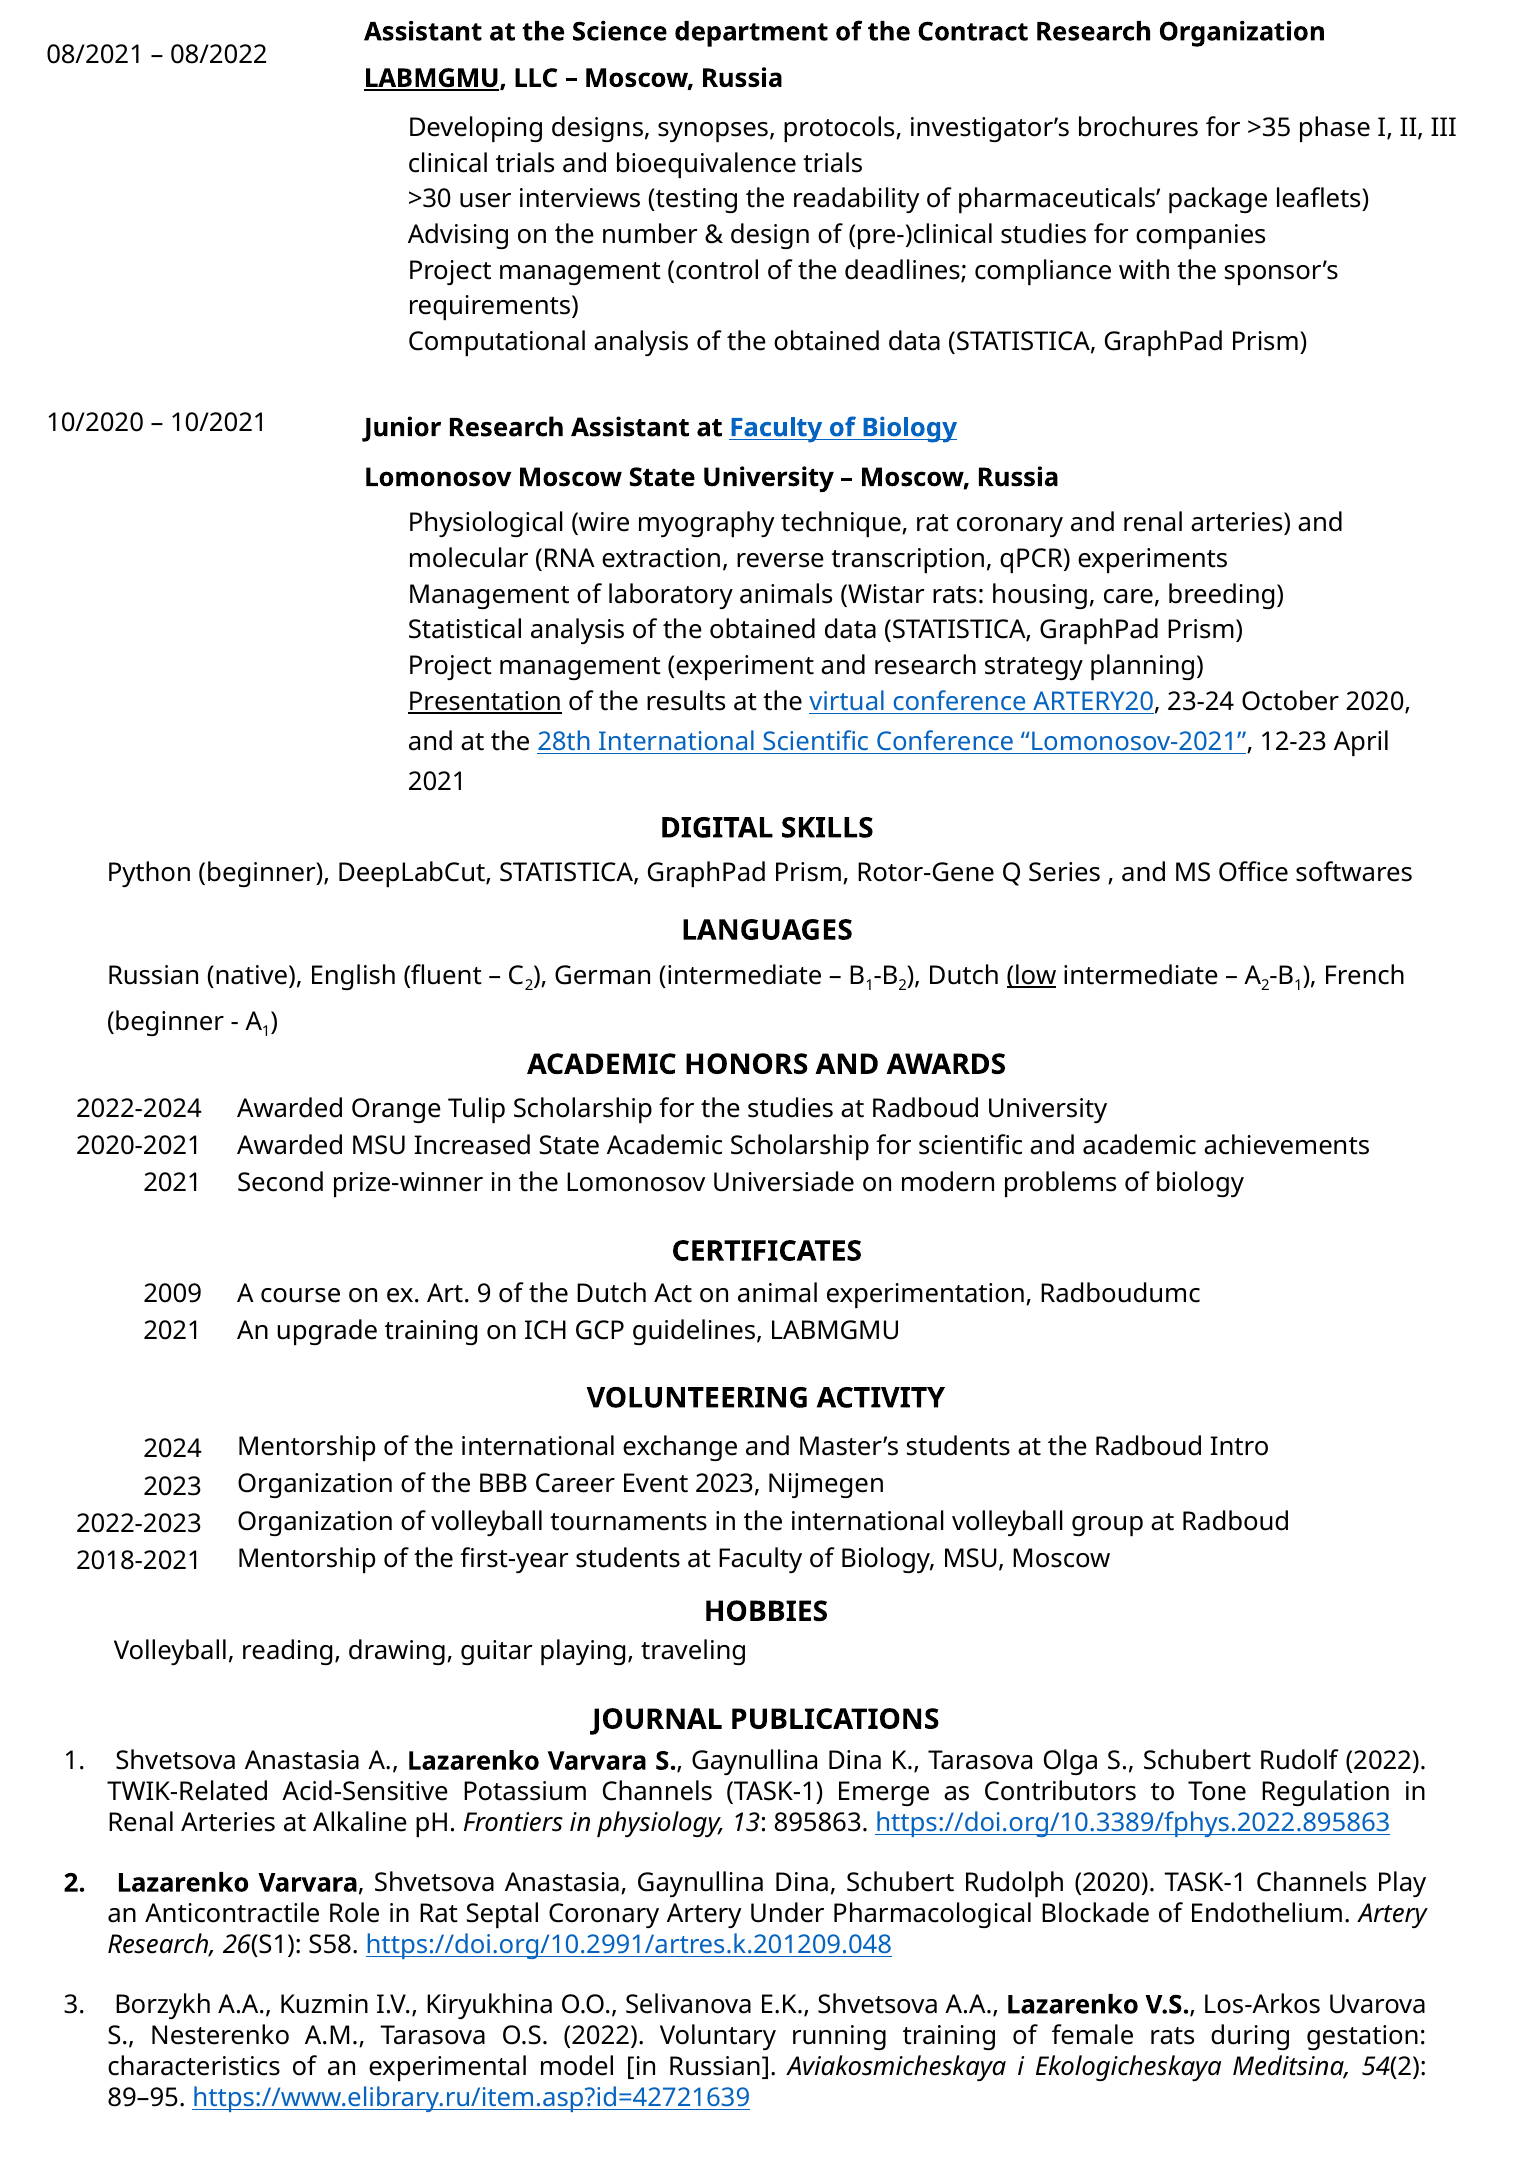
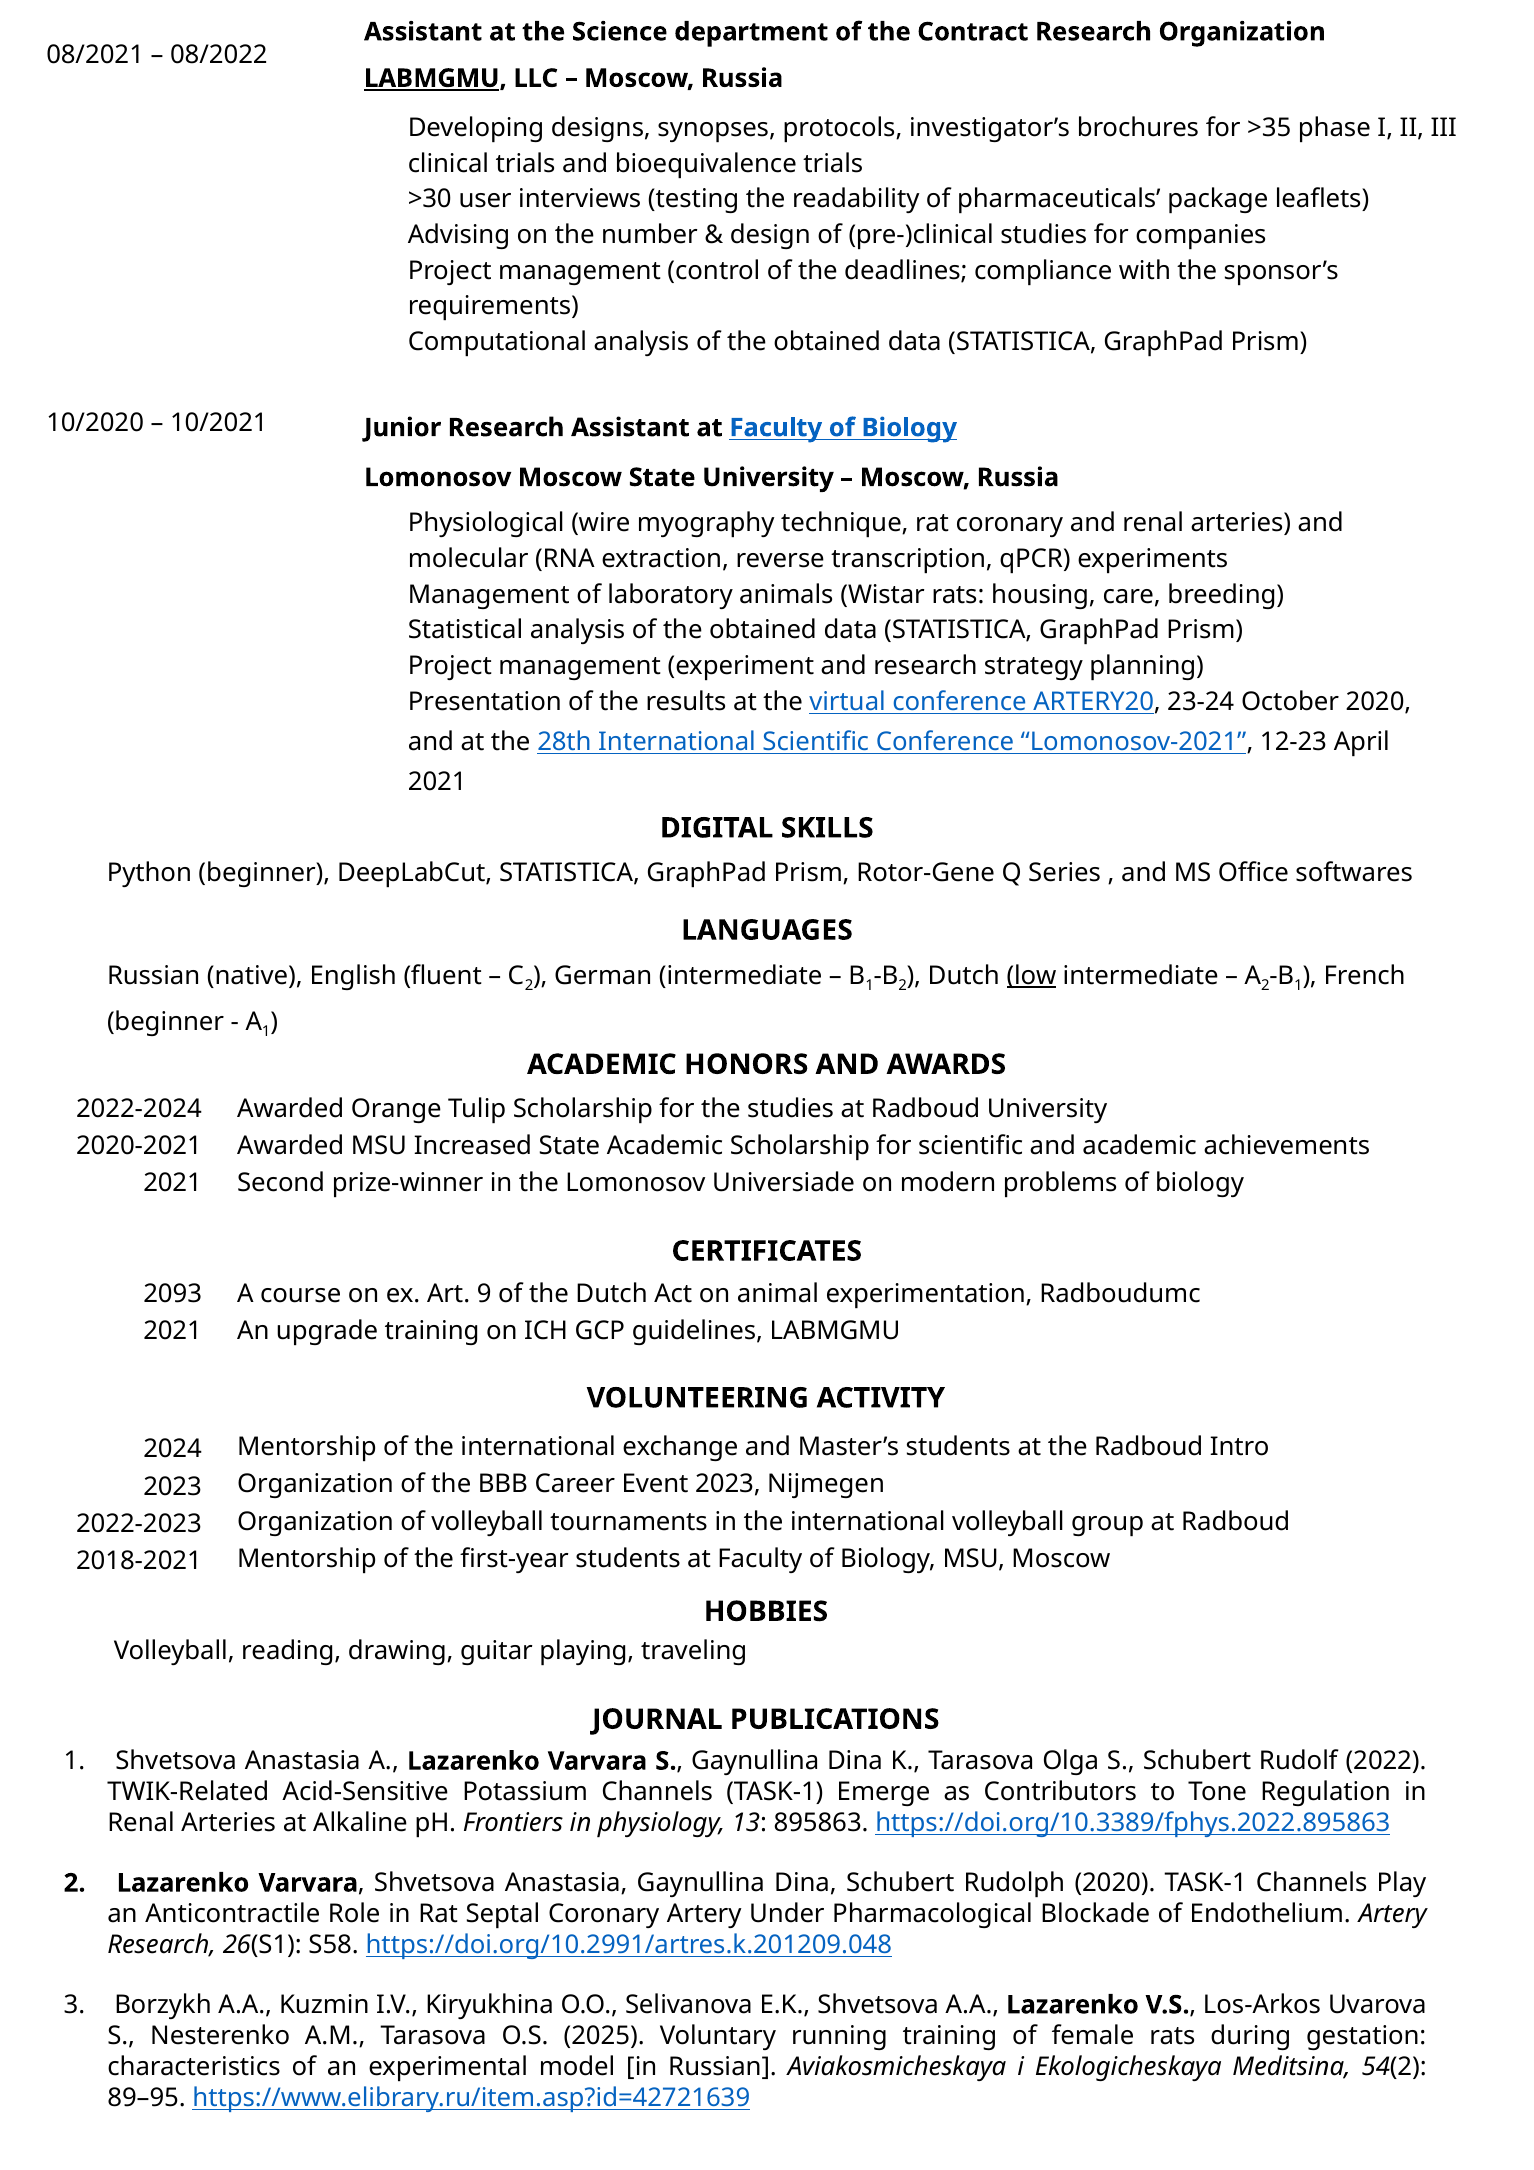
Presentation underline: present -> none (485, 702)
2009: 2009 -> 2093 (173, 1294)
O.S 2022: 2022 -> 2025 (604, 2035)
